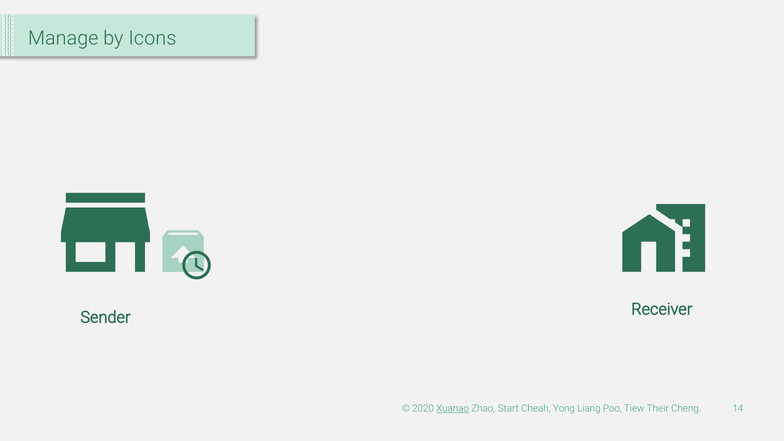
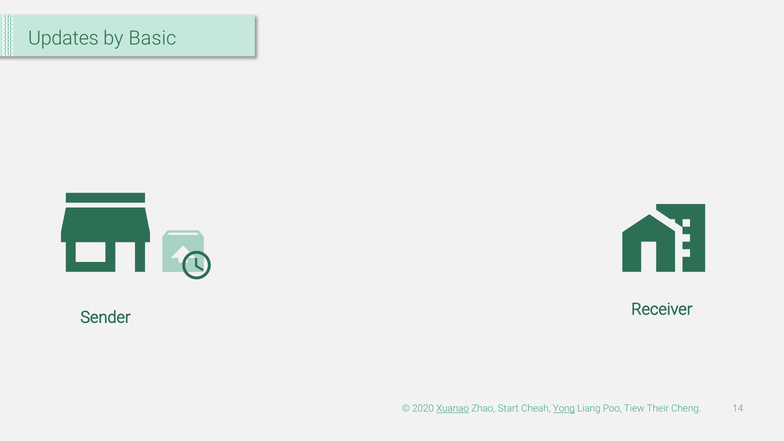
Manage: Manage -> Updates (63, 38)
Icons: Icons -> Basic (152, 38)
Yong underline: none -> present (564, 408)
